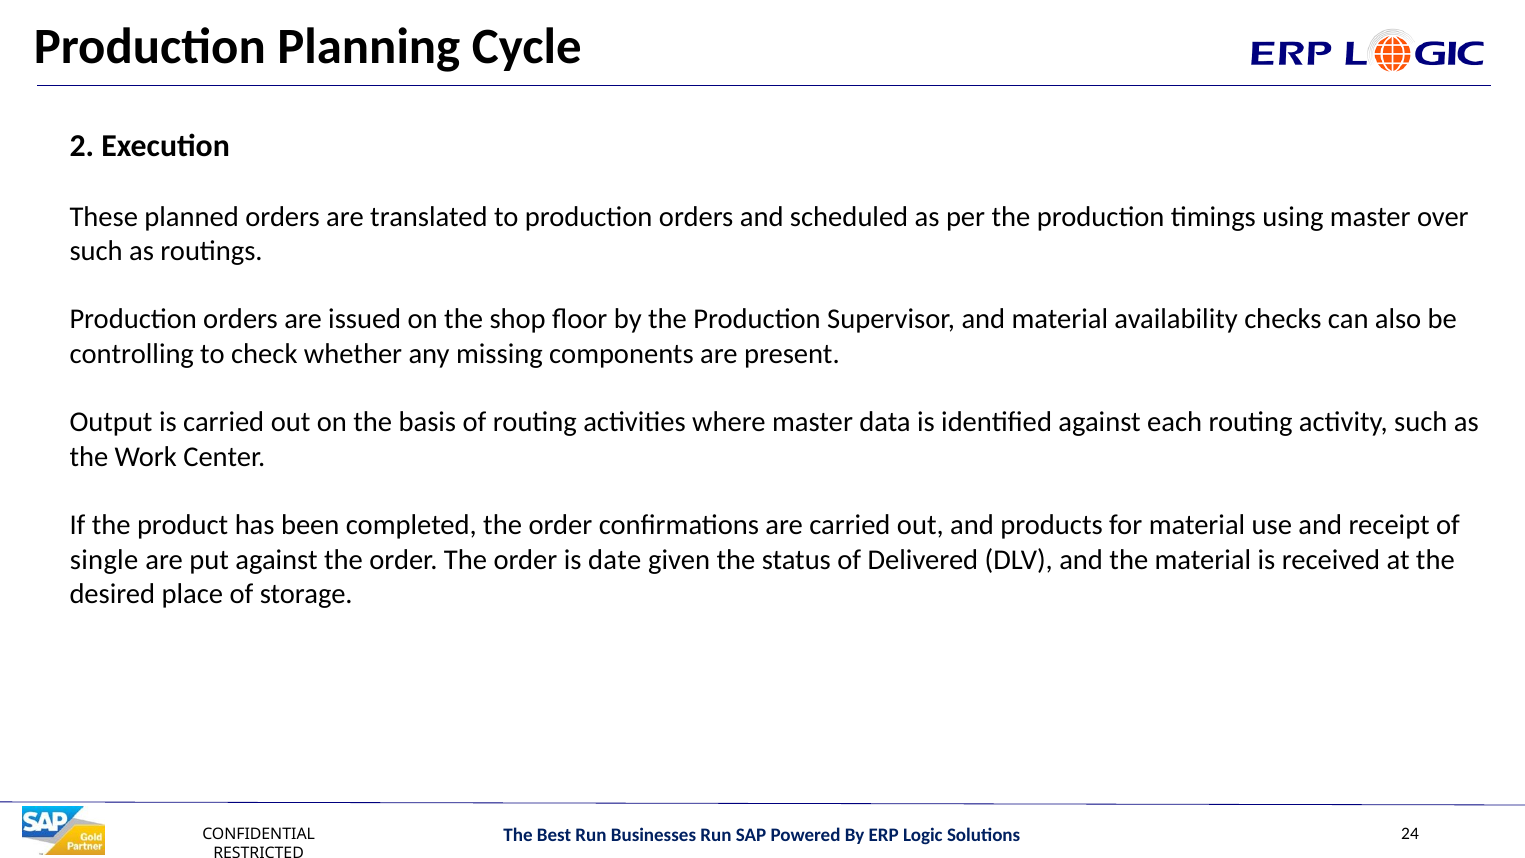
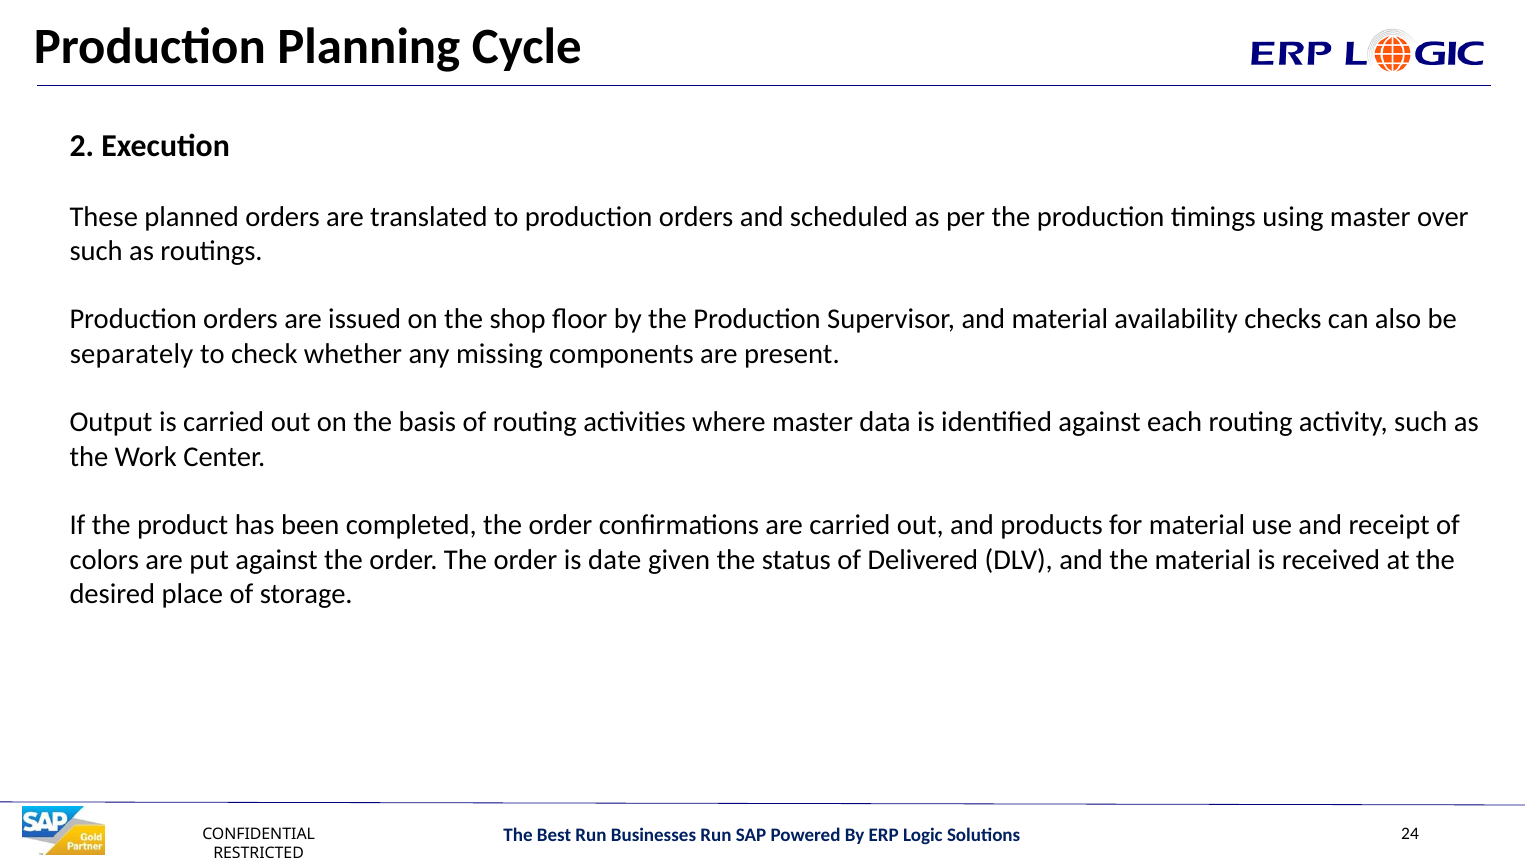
controlling: controlling -> separately (132, 354)
single: single -> colors (104, 560)
